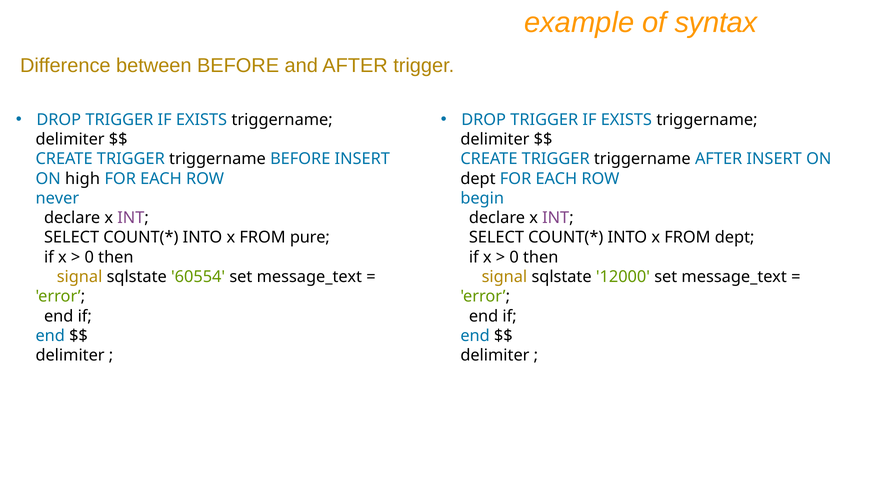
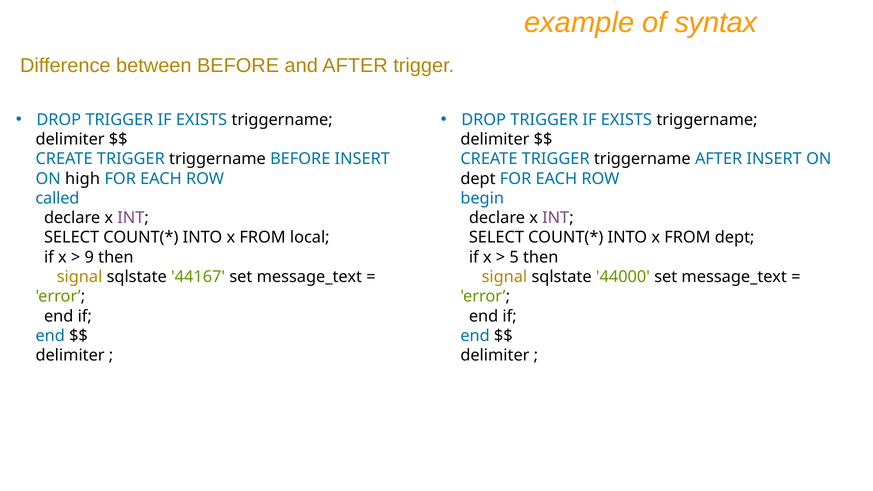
never: never -> called (57, 198)
pure: pure -> local (310, 238)
0: 0 -> 9 (89, 257)
0: 0 -> 5 (514, 257)
60554: 60554 -> 44167 (198, 277)
12000: 12000 -> 44000 (623, 277)
